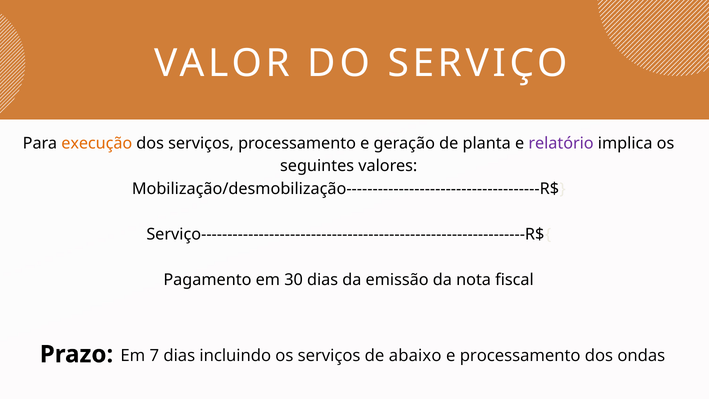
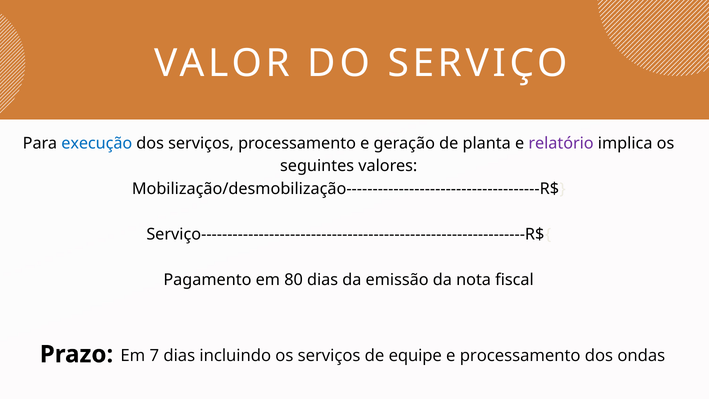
execução colour: orange -> blue (97, 143)
30: 30 -> 80 (294, 280)
abaixo: abaixo -> equipe (415, 356)
